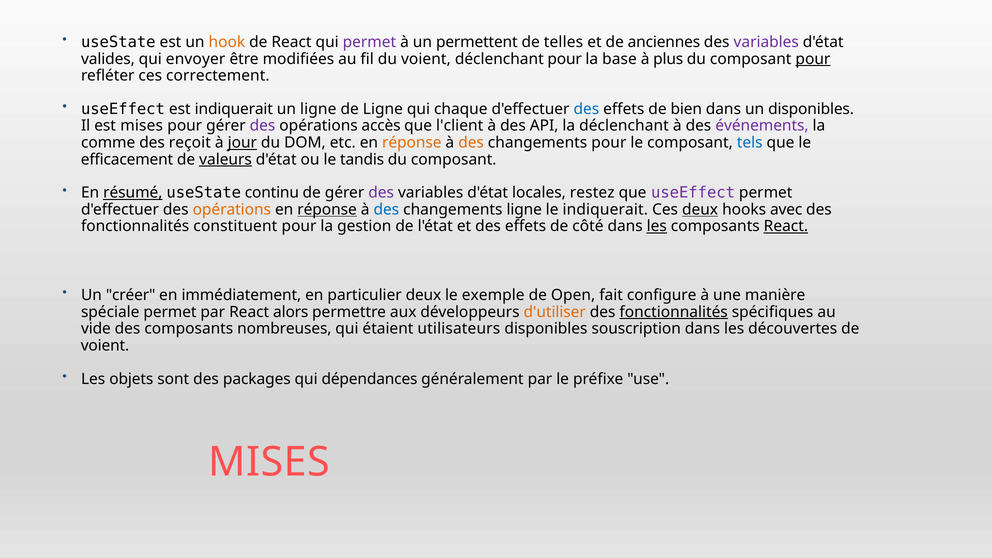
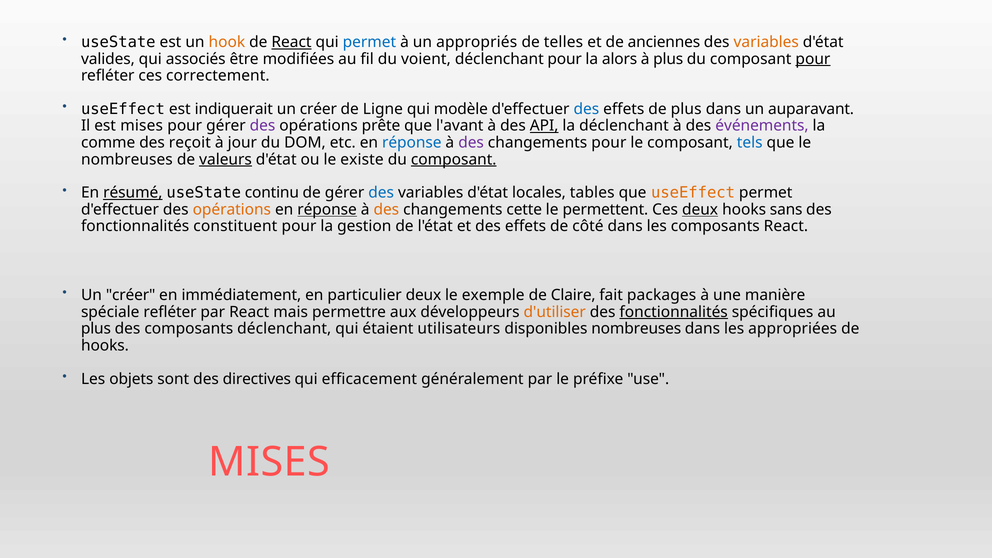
React underline: none -> present (292, 42)
permet colour: purple -> blue (369, 42)
permettent: permettent -> appropriés (477, 42)
variables colour: purple -> orange (766, 42)
envoyer: envoyer -> associés (196, 59)
base: base -> alors (620, 59)
ligne: ligne -> créer (318, 109)
chaque: chaque -> modèle (461, 109)
de bien: bien -> plus (686, 109)
un disponibles: disponibles -> auparavant (811, 109)
accès: accès -> prête (381, 126)
l'client: l'client -> l'avant (460, 126)
API underline: none -> present (544, 126)
jour underline: present -> none (242, 143)
réponse colour: orange -> blue (412, 143)
des colour: orange -> purple (471, 143)
efficacement: efficacement -> nombreuses (127, 159)
tandis: tandis -> existe (362, 159)
composant underline: none -> present (454, 159)
des colour: purple -> blue (381, 193)
restez: restez -> tables (592, 193)
useEffect colour: purple -> orange (693, 193)
des colour: blue -> orange (386, 210)
changements ligne: ligne -> cette (524, 210)
le indiquerait: indiquerait -> permettent (605, 210)
avec: avec -> sans (786, 210)
les underline: present -> none (657, 226)
React underline: present -> none (786, 226)
Open: Open -> Claire (573, 295)
configure: configure -> packages (662, 295)
spéciale permet: permet -> refléter (170, 312)
alors: alors -> mais (291, 312)
vide: vide -> plus (96, 329)
composants nombreuses: nombreuses -> déclenchant (284, 329)
disponibles souscription: souscription -> nombreuses (636, 329)
découvertes: découvertes -> appropriées (793, 329)
voient: voient -> hooks (105, 346)
packages: packages -> directives (257, 379)
dépendances: dépendances -> efficacement (369, 379)
